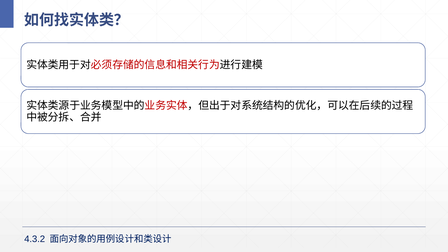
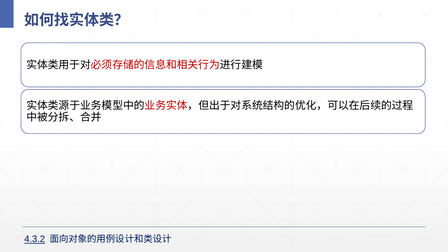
4.3.2 underline: none -> present (35, 239)
